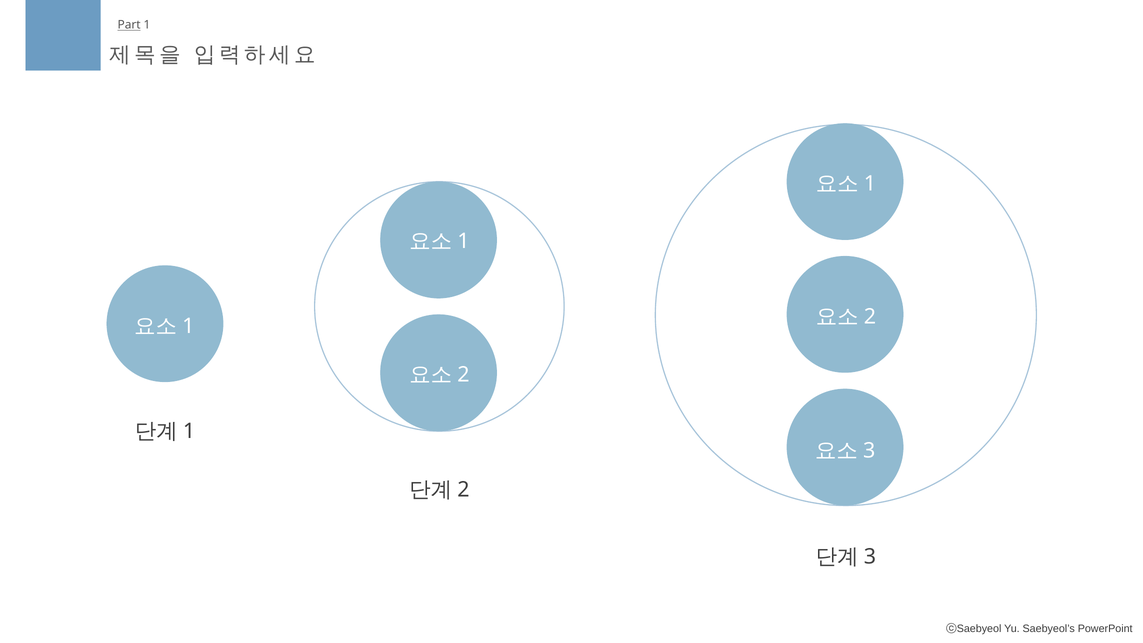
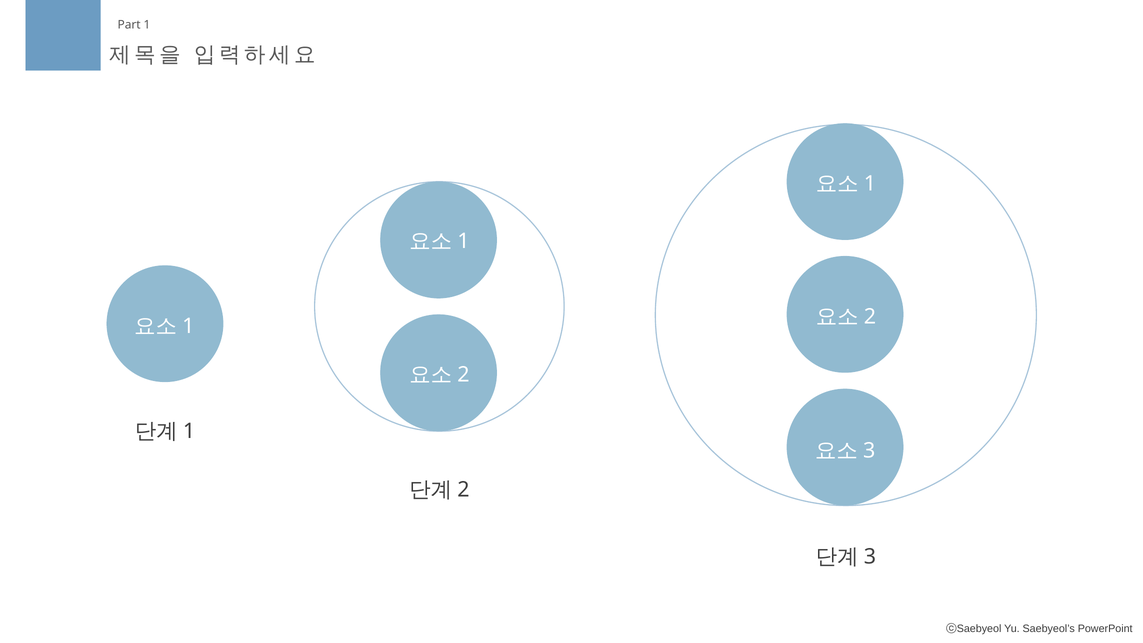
Part underline: present -> none (129, 25)
